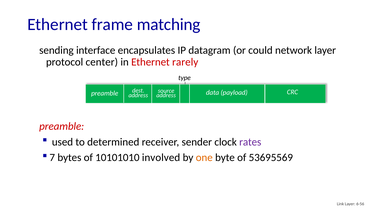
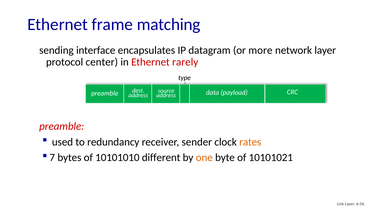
could: could -> more (260, 50)
determined: determined -> redundancy (113, 141)
rates colour: purple -> orange (250, 141)
involved: involved -> different (161, 157)
53695569: 53695569 -> 10101021 (271, 157)
